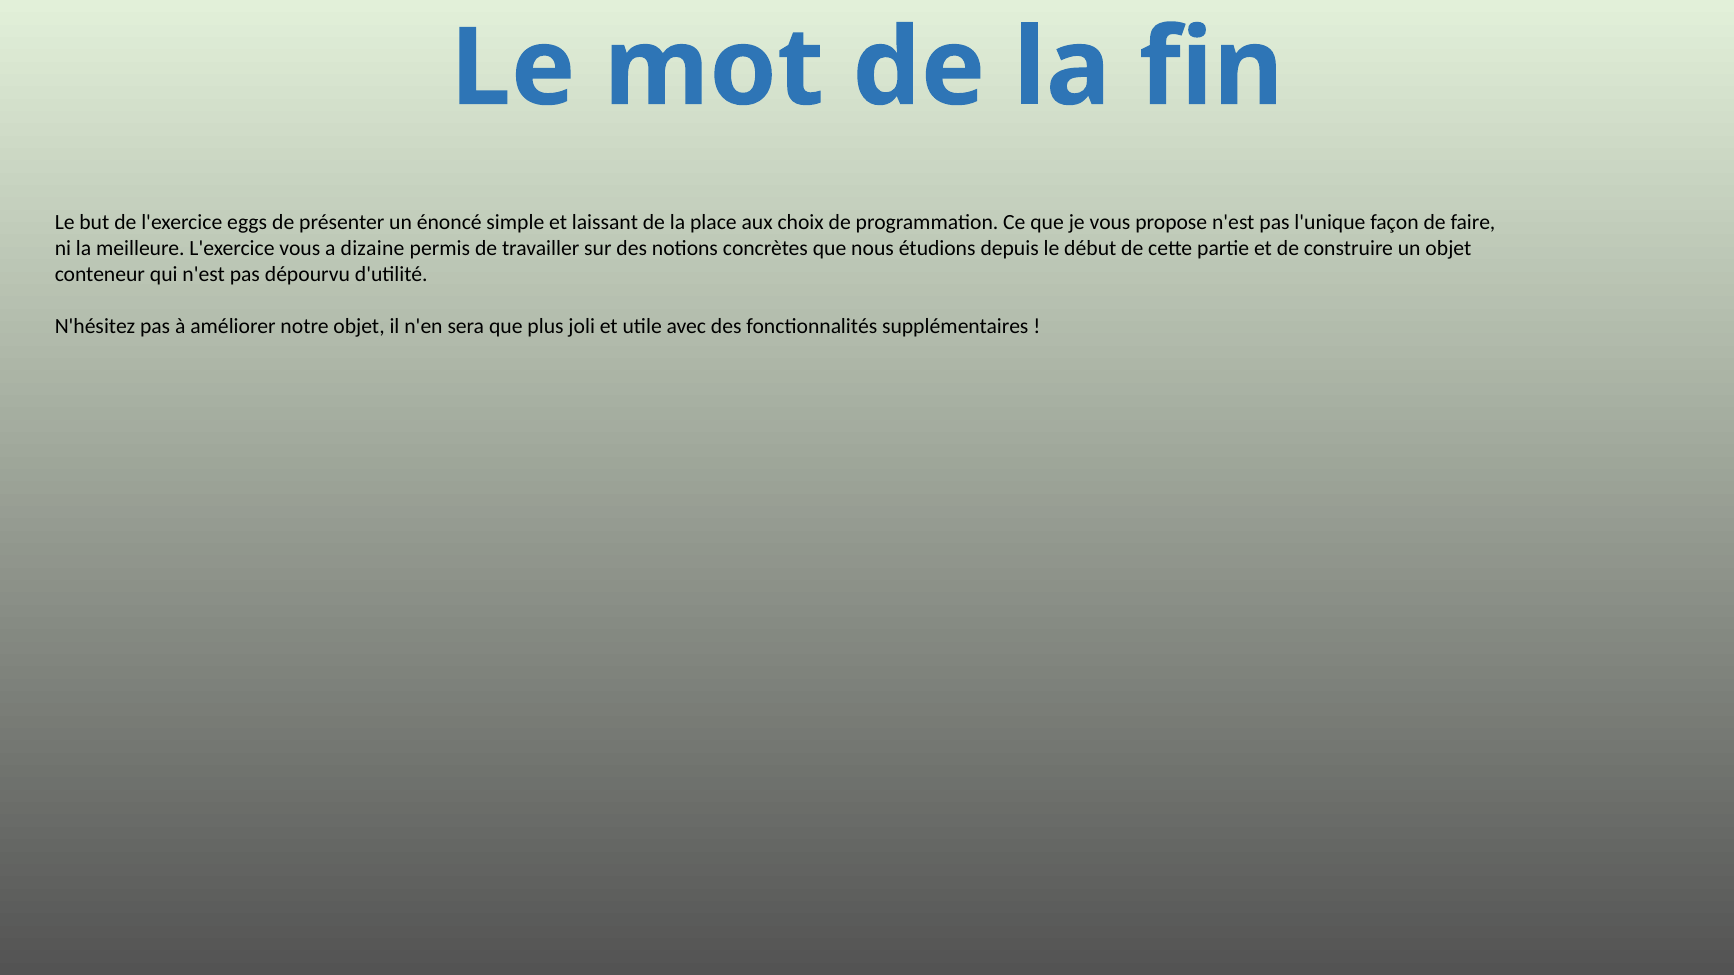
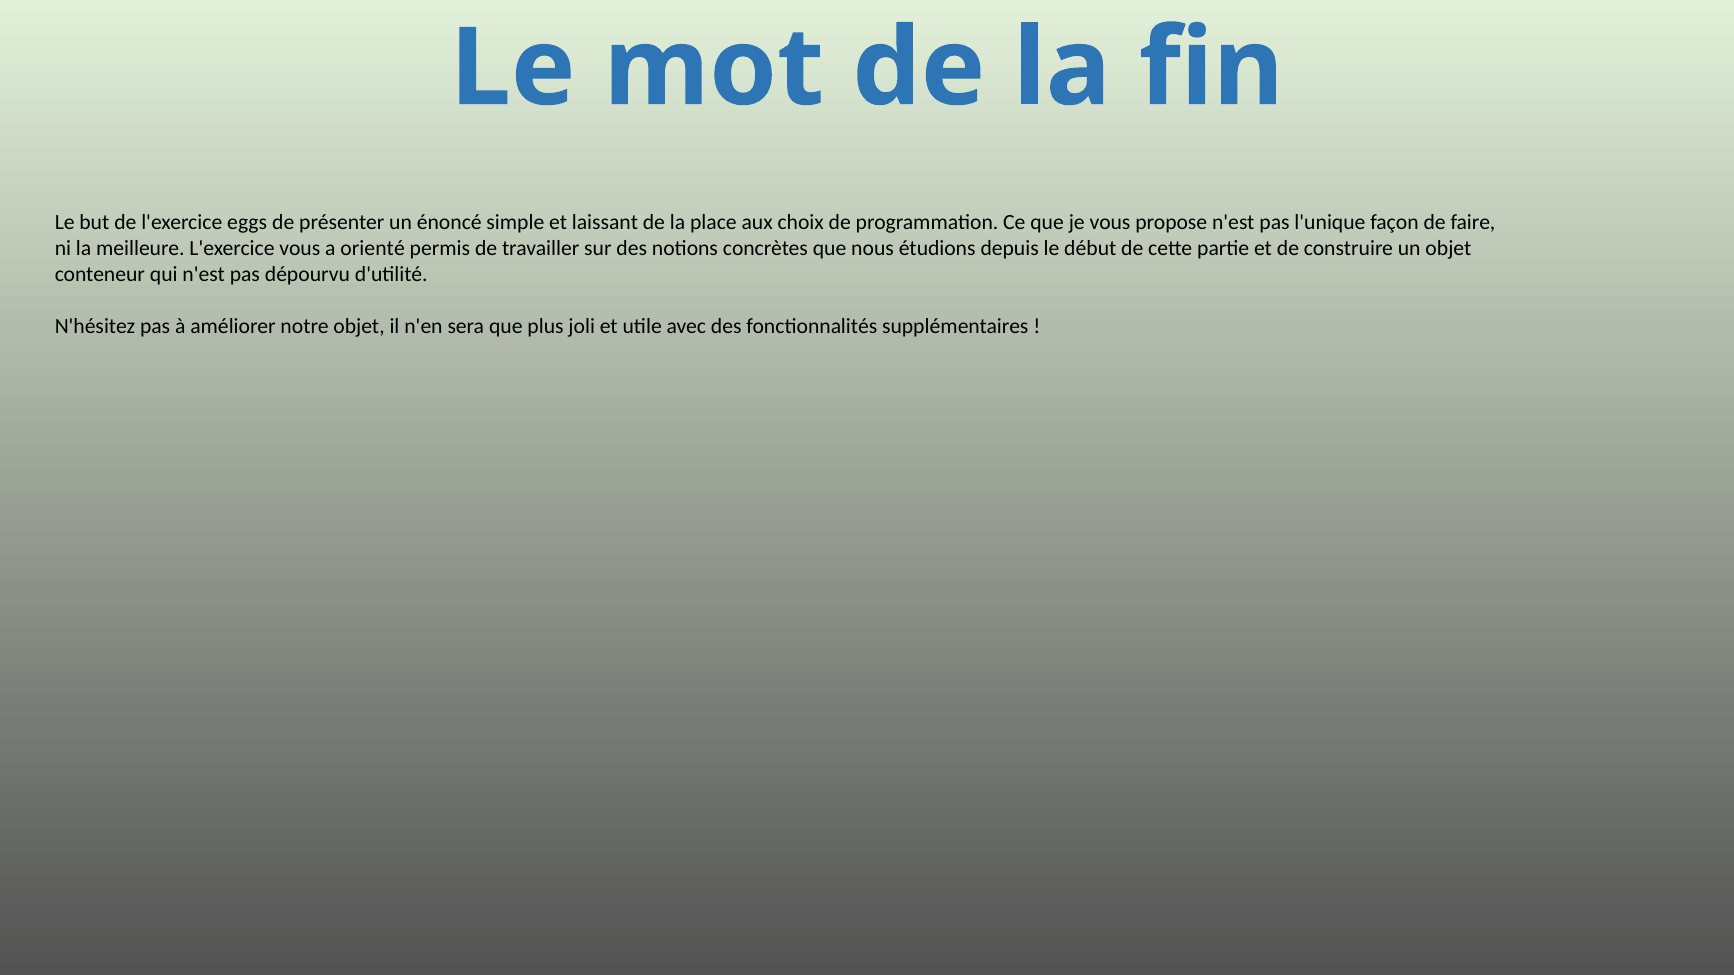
dizaine: dizaine -> orienté (373, 248)
